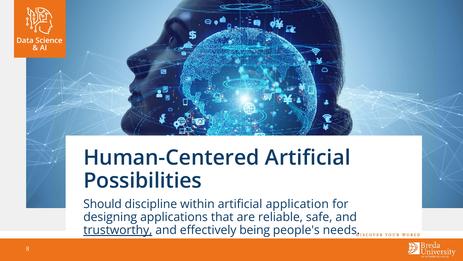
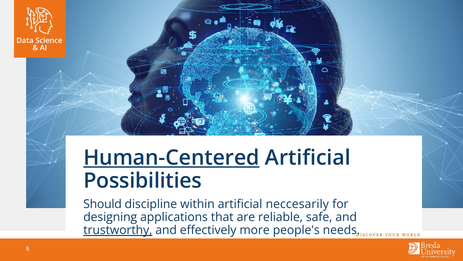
Human-Centered underline: none -> present (171, 158)
application: application -> neccesarily (297, 204)
being: being -> more (255, 230)
